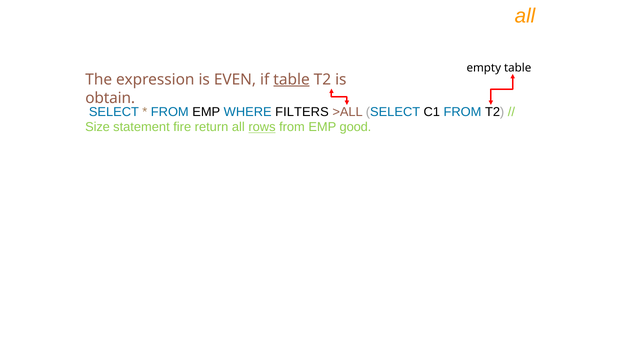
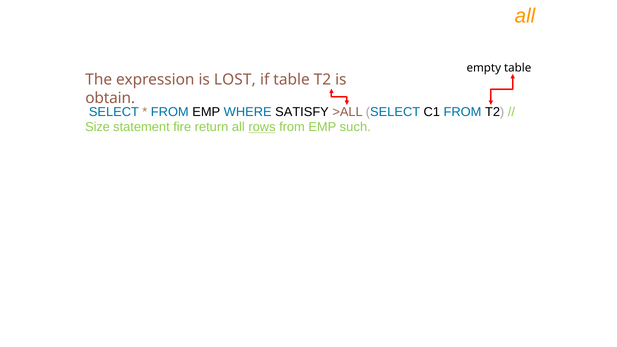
EVEN: EVEN -> LOST (235, 79)
table underline: present -> none (292, 79)
FILTERS: FILTERS -> SATISFY (302, 112)
good: good -> such (355, 127)
